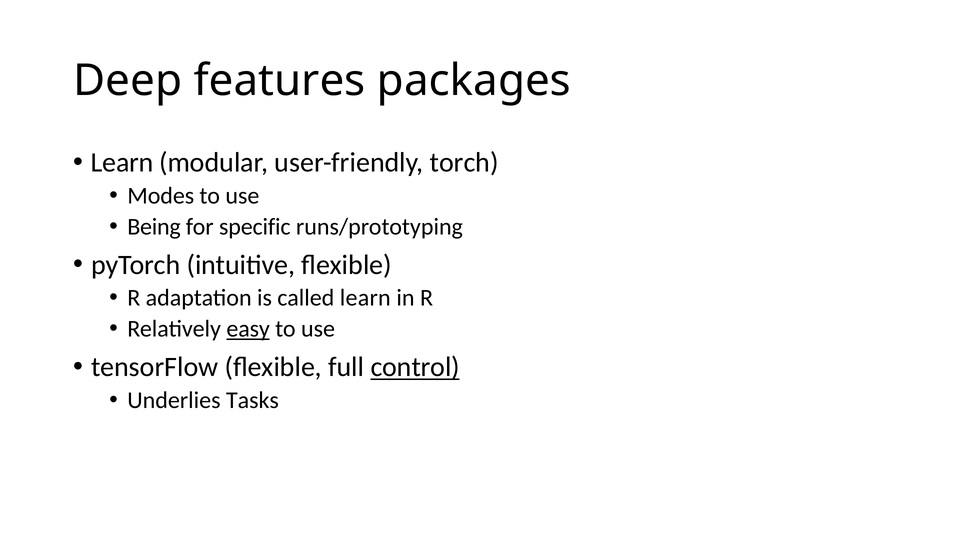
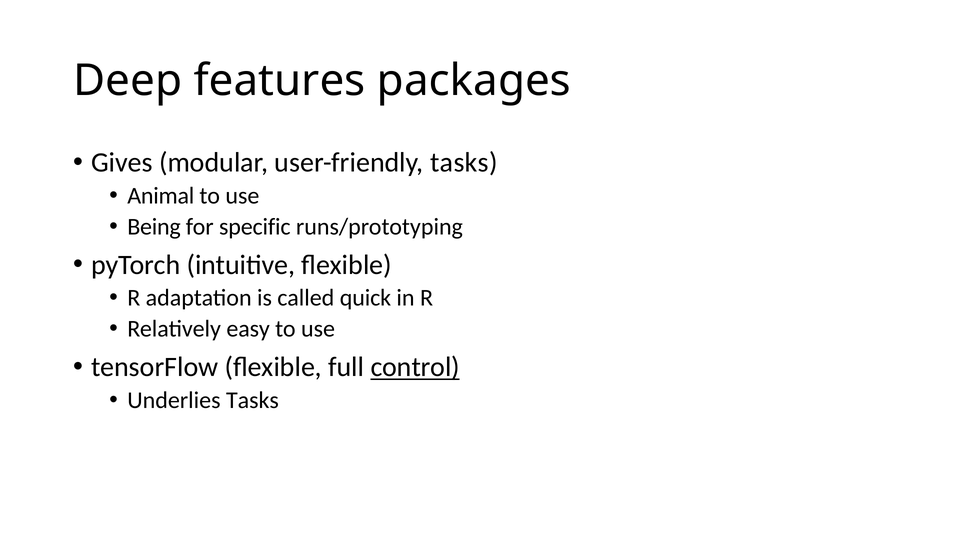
Learn: Learn -> Gives (122, 162)
user-friendly torch: torch -> tasks (464, 162)
Modes: Modes -> Animal (161, 196)
called learn: learn -> quick (365, 298)
easy underline: present -> none (248, 329)
